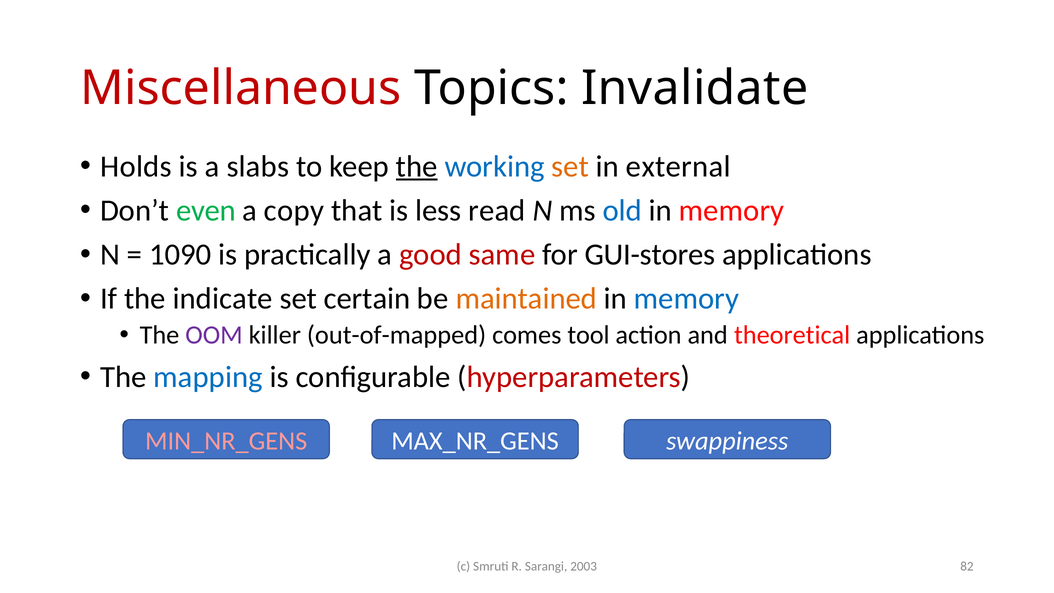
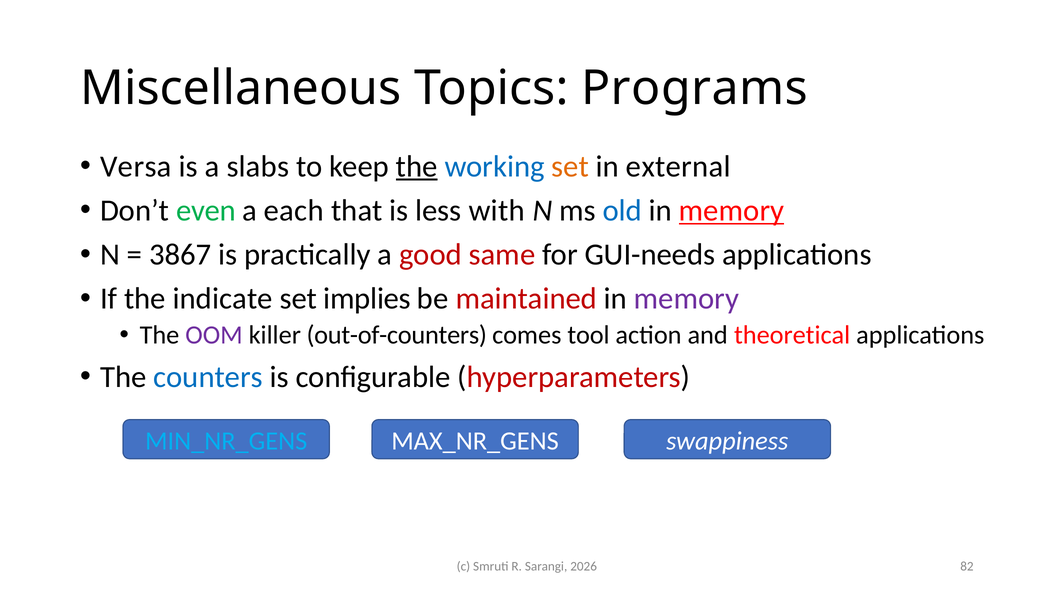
Miscellaneous colour: red -> black (241, 89)
Invalidate: Invalidate -> Programs (695, 89)
Holds: Holds -> Versa (136, 166)
copy: copy -> each (294, 210)
read: read -> with (497, 210)
memory underline: none -> present (732, 210)
1090: 1090 -> 3867 (180, 255)
GUI-stores: GUI-stores -> GUI-needs (650, 255)
certain: certain -> implies (367, 299)
maintained colour: orange -> red (526, 299)
memory colour: blue -> purple (686, 299)
out-of-mapped: out-of-mapped -> out-of-counters (397, 335)
mapping: mapping -> counters (208, 377)
MIN_NR_GENS colour: pink -> light blue (226, 441)
2003: 2003 -> 2026 (584, 566)
